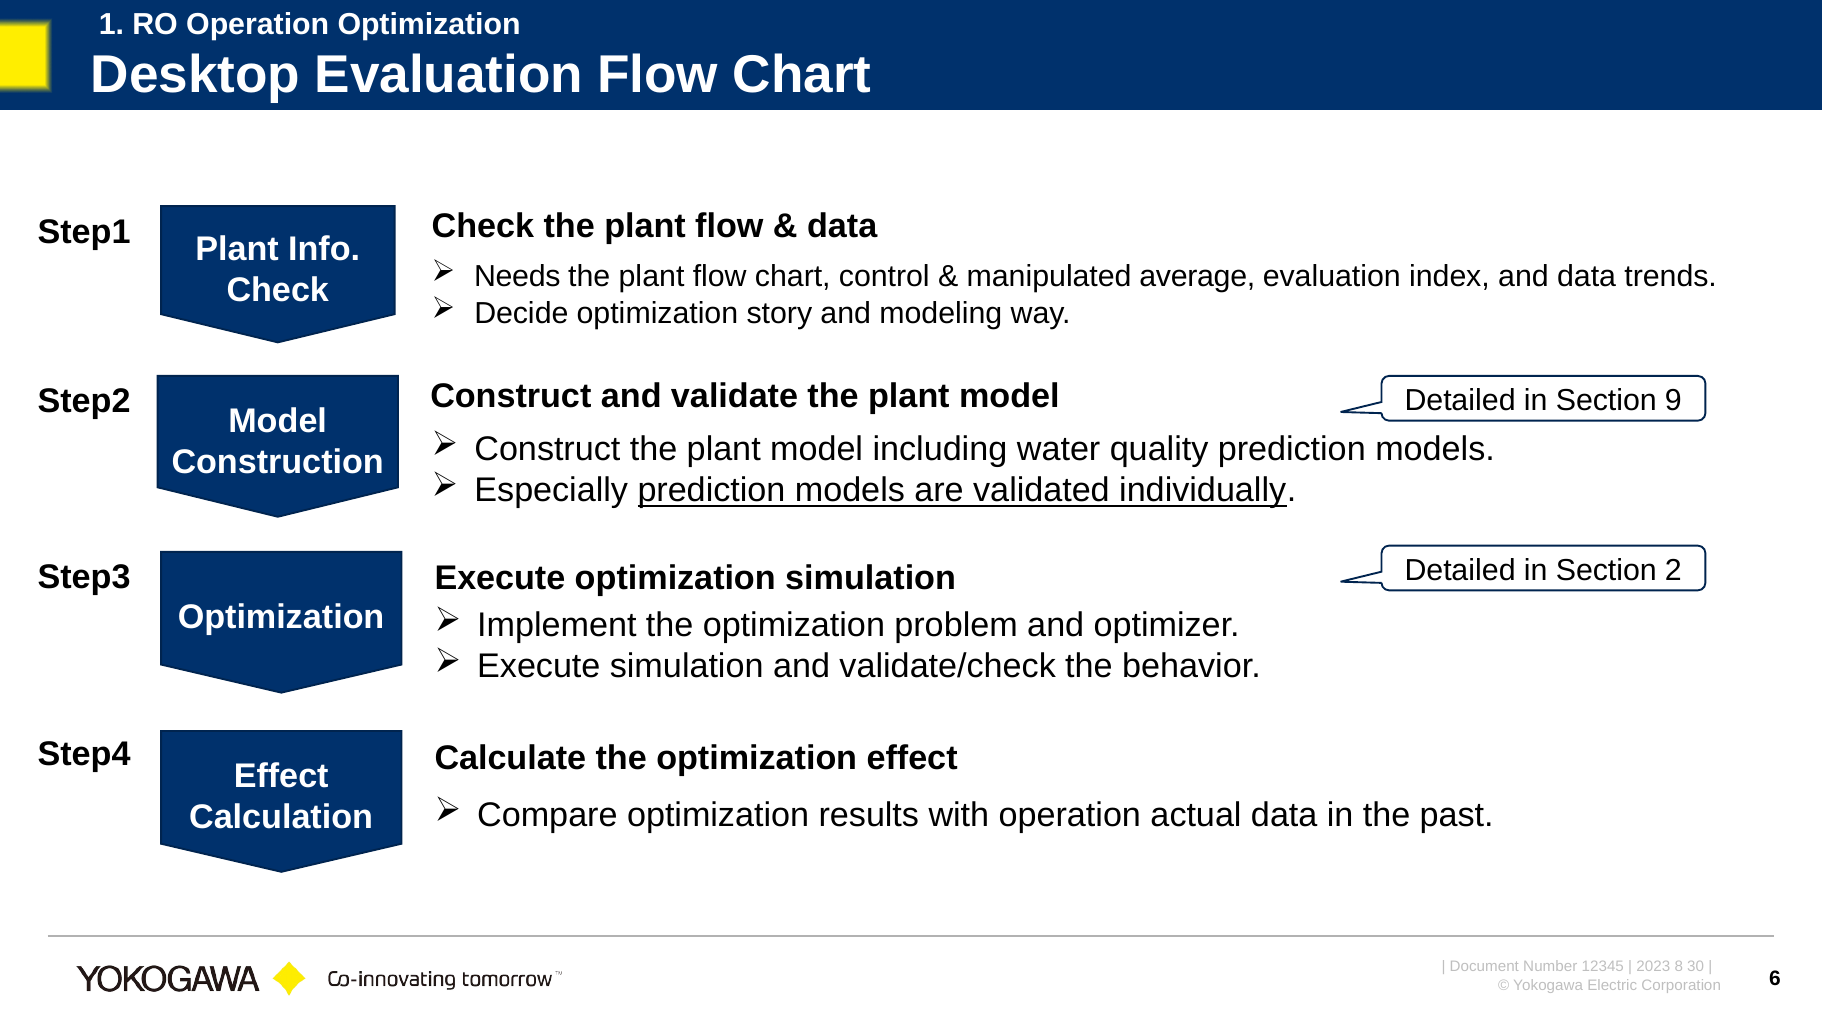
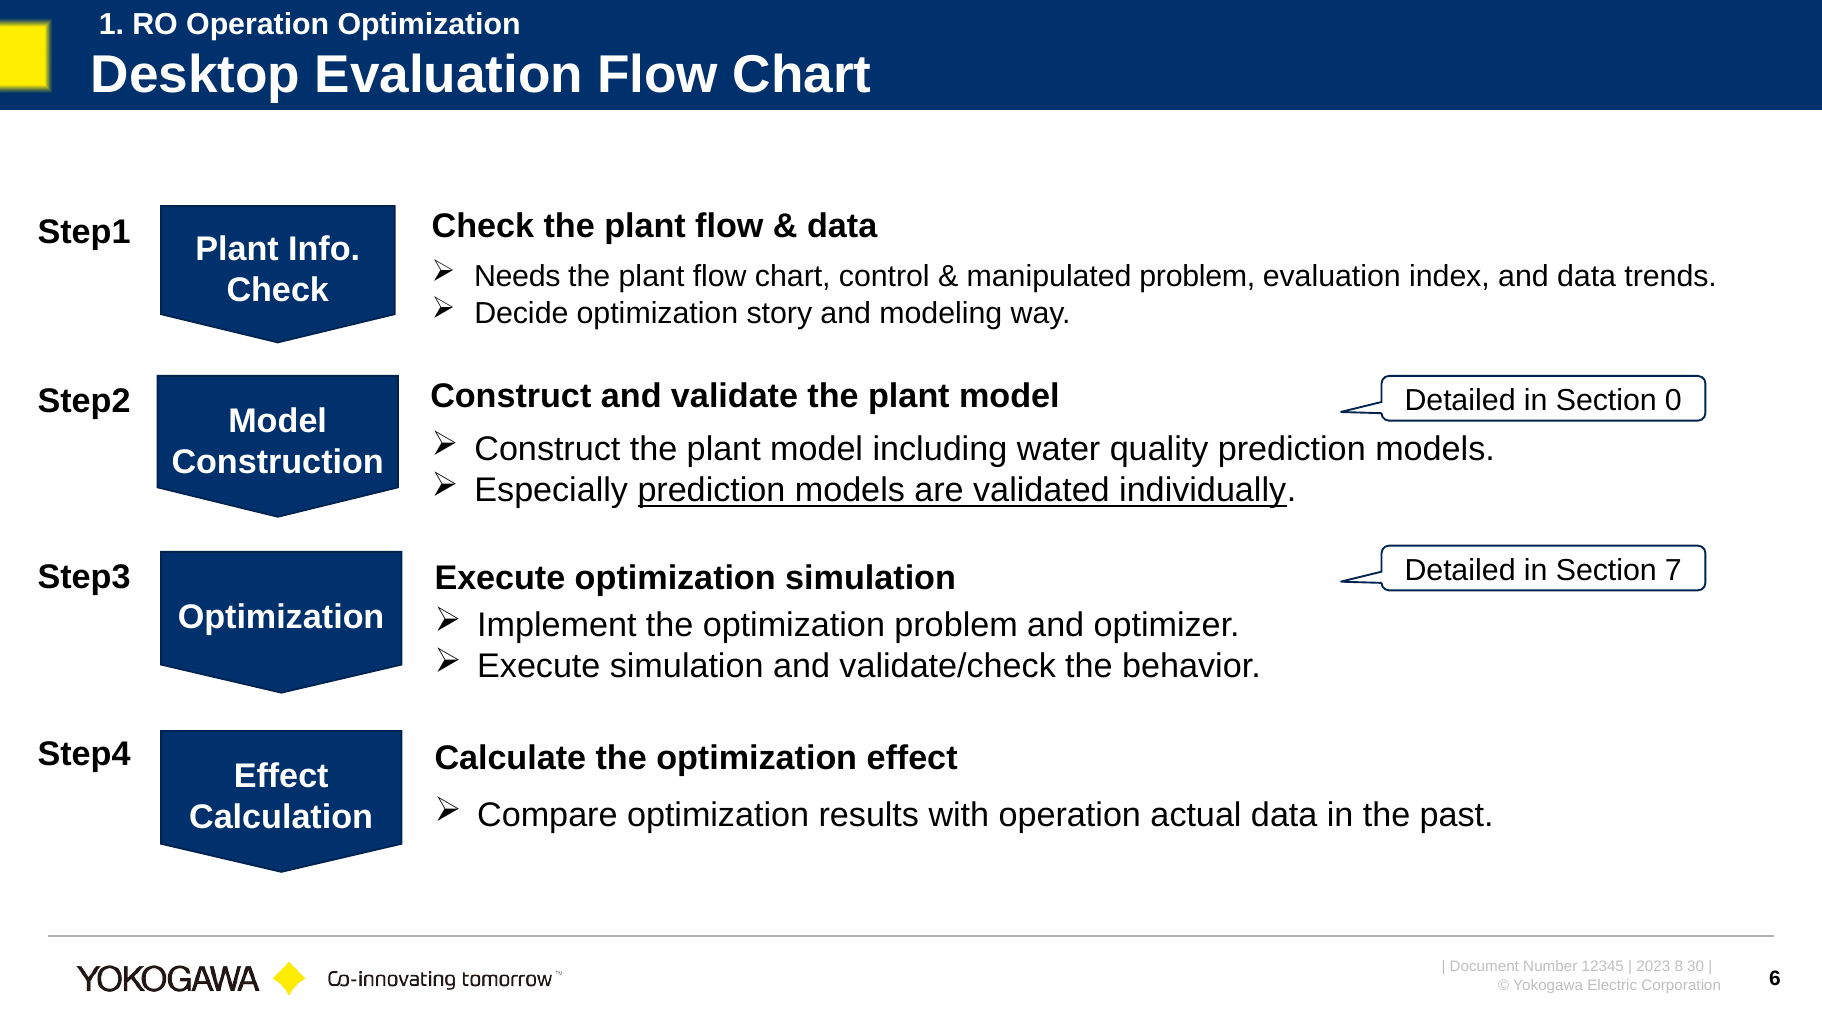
manipulated average: average -> problem (1197, 277)
9: 9 -> 0 (1673, 400)
2: 2 -> 7 (1673, 570)
